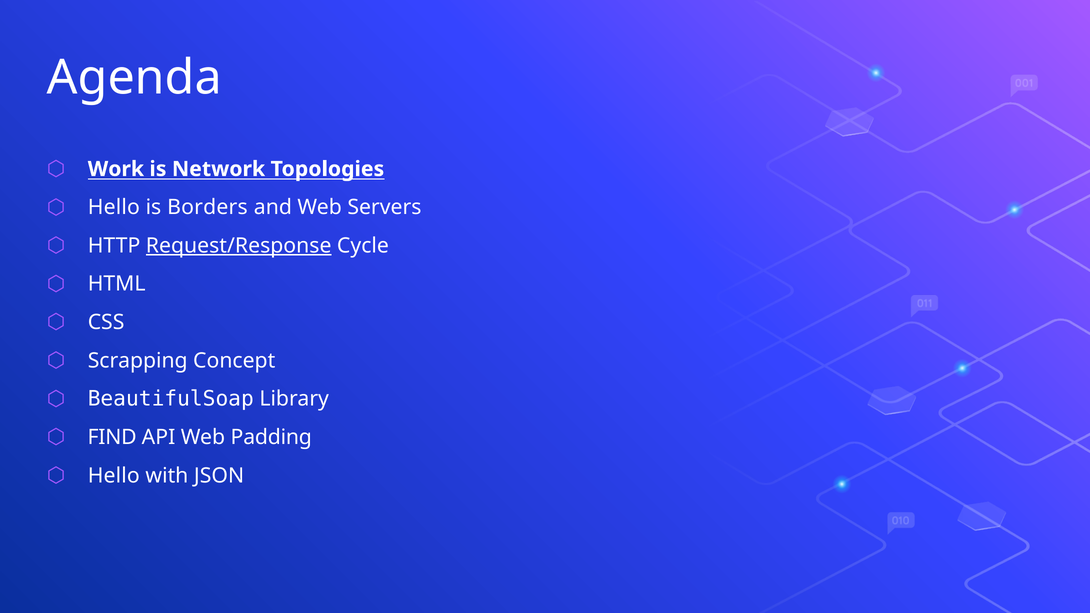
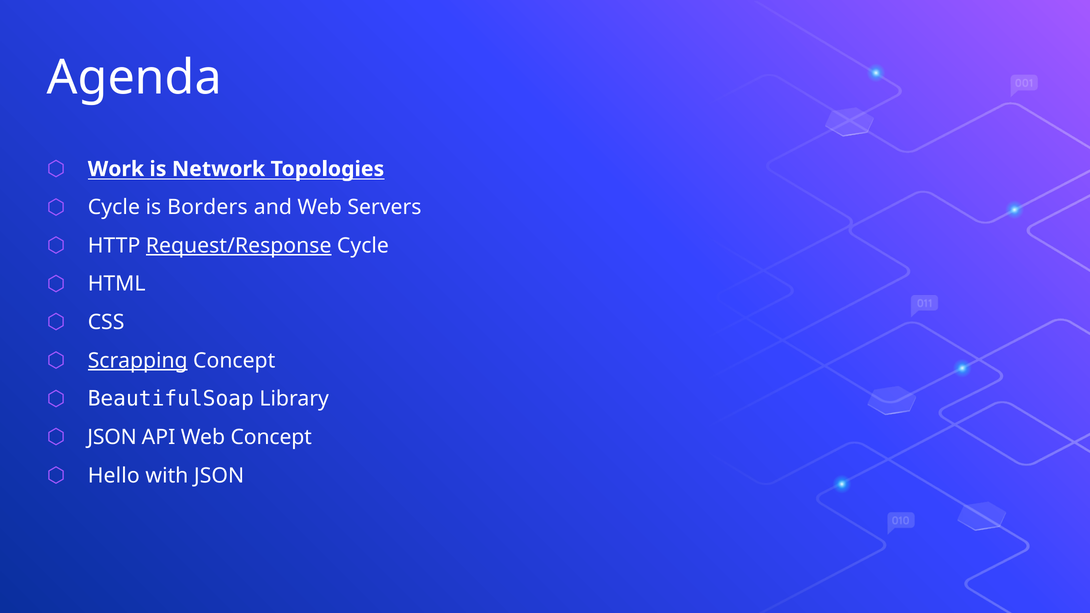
Hello: Hello -> Cycle (114, 207)
Scrapping underline: none -> present (138, 361)
FIND: FIND -> JSON (112, 437)
Web Padding: Padding -> Concept (271, 437)
